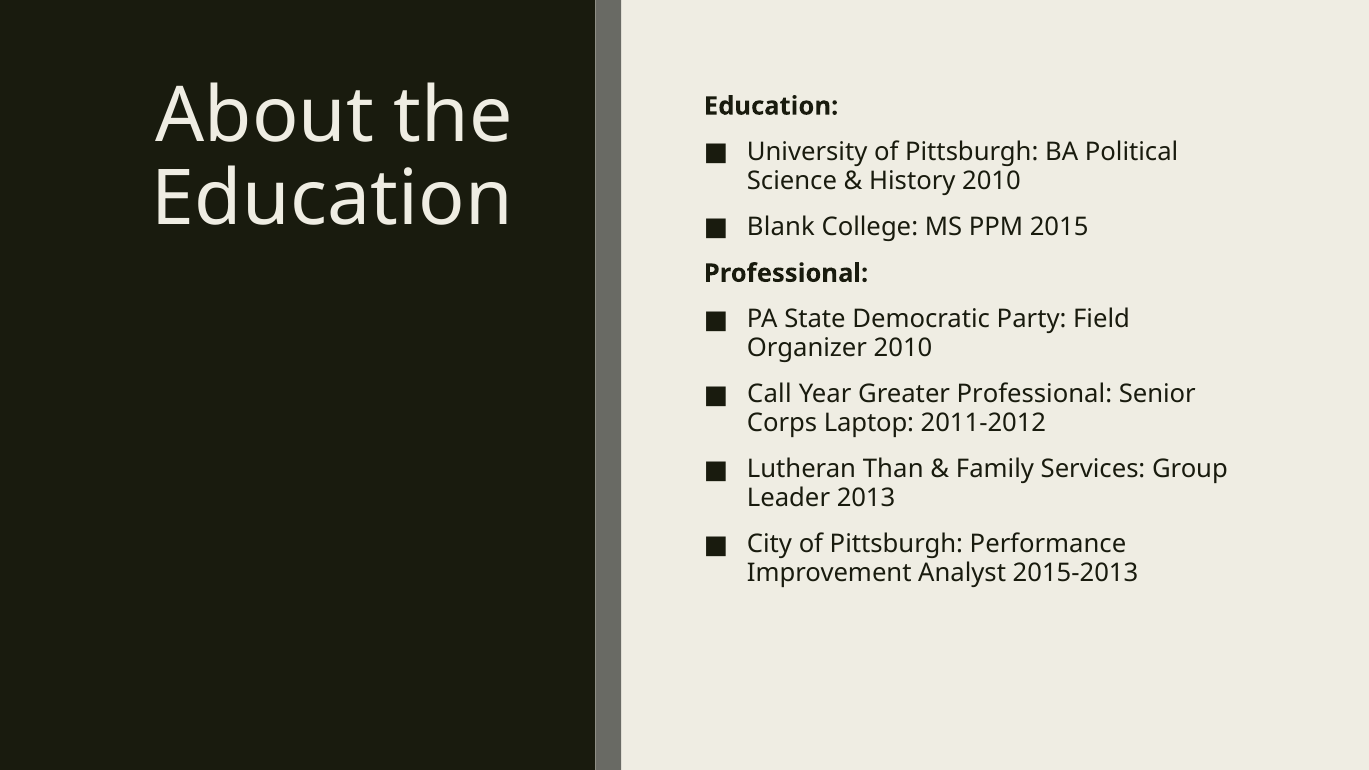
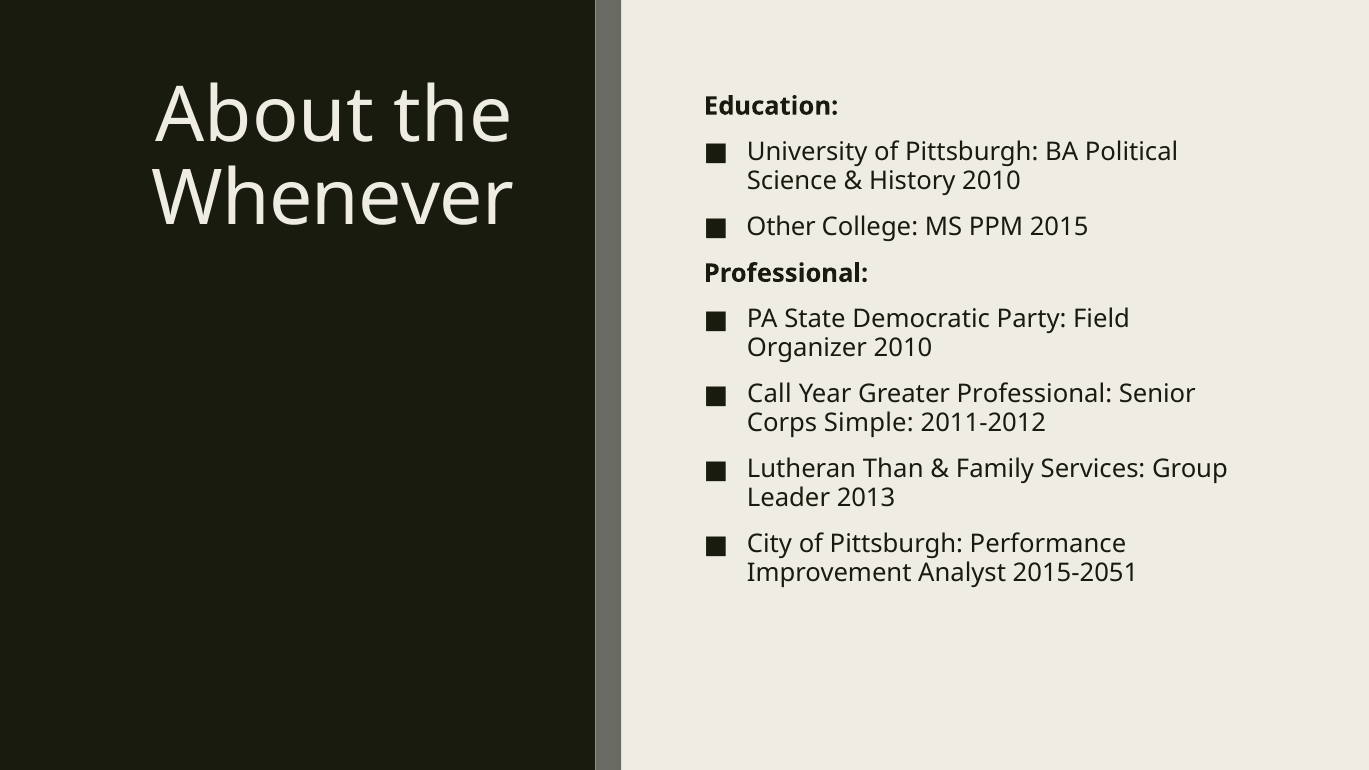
Education: Education -> Whenever (333, 199)
Blank: Blank -> Other (781, 227)
Laptop: Laptop -> Simple (869, 423)
2015-2013: 2015-2013 -> 2015-2051 (1076, 573)
